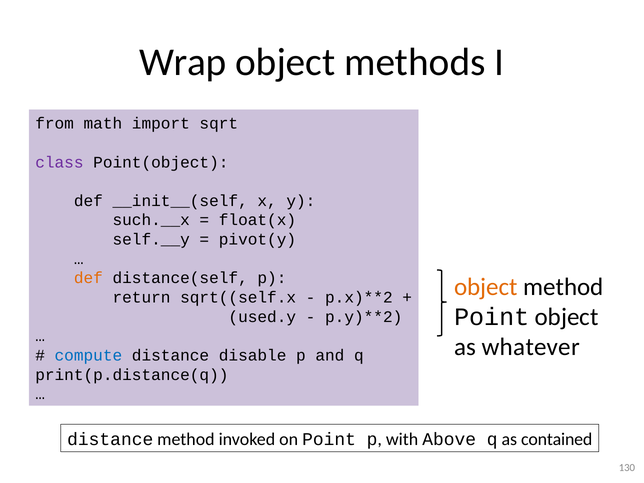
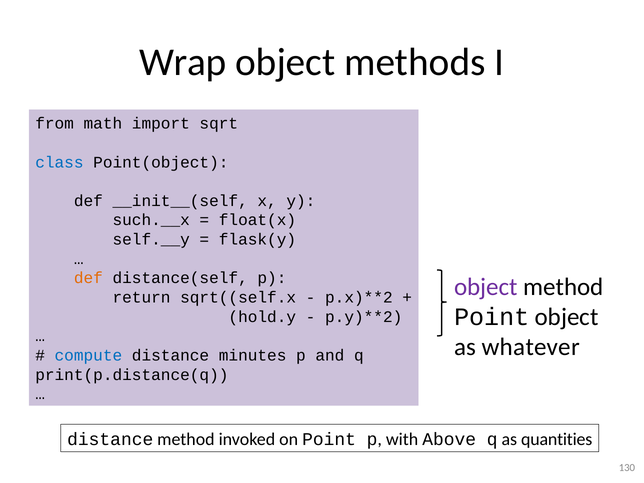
class colour: purple -> blue (59, 162)
pivot(y: pivot(y -> flask(y (257, 239)
object colour: orange -> purple (486, 287)
used.y: used.y -> hold.y (262, 317)
disable: disable -> minutes (253, 355)
contained: contained -> quantities (557, 439)
